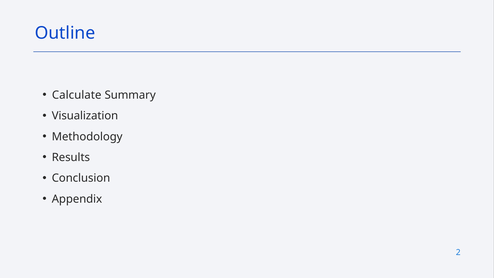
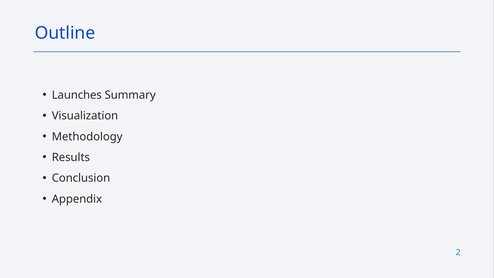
Calculate: Calculate -> Launches (77, 95)
